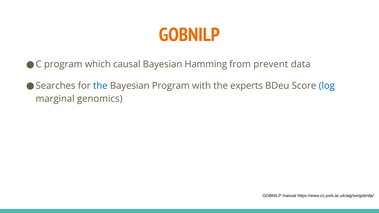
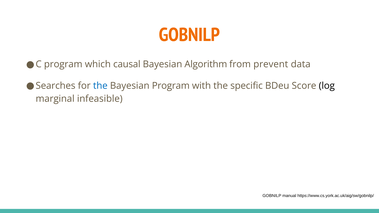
Hamming: Hamming -> Algorithm (206, 64)
experts: experts -> specific (247, 86)
log colour: blue -> black (327, 86)
genomics: genomics -> infeasible (100, 99)
